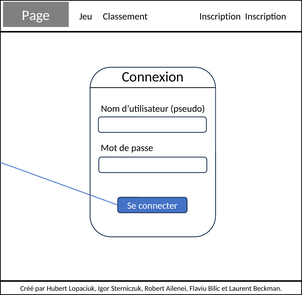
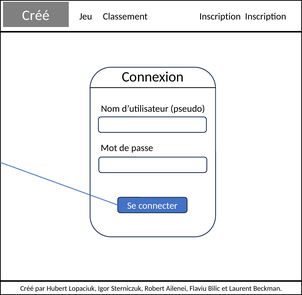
Page: Page -> Créé (36, 15)
